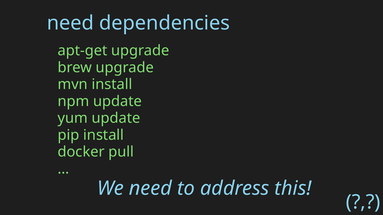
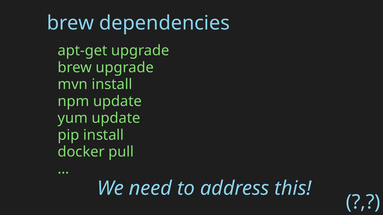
need: need -> brew (70, 23)
